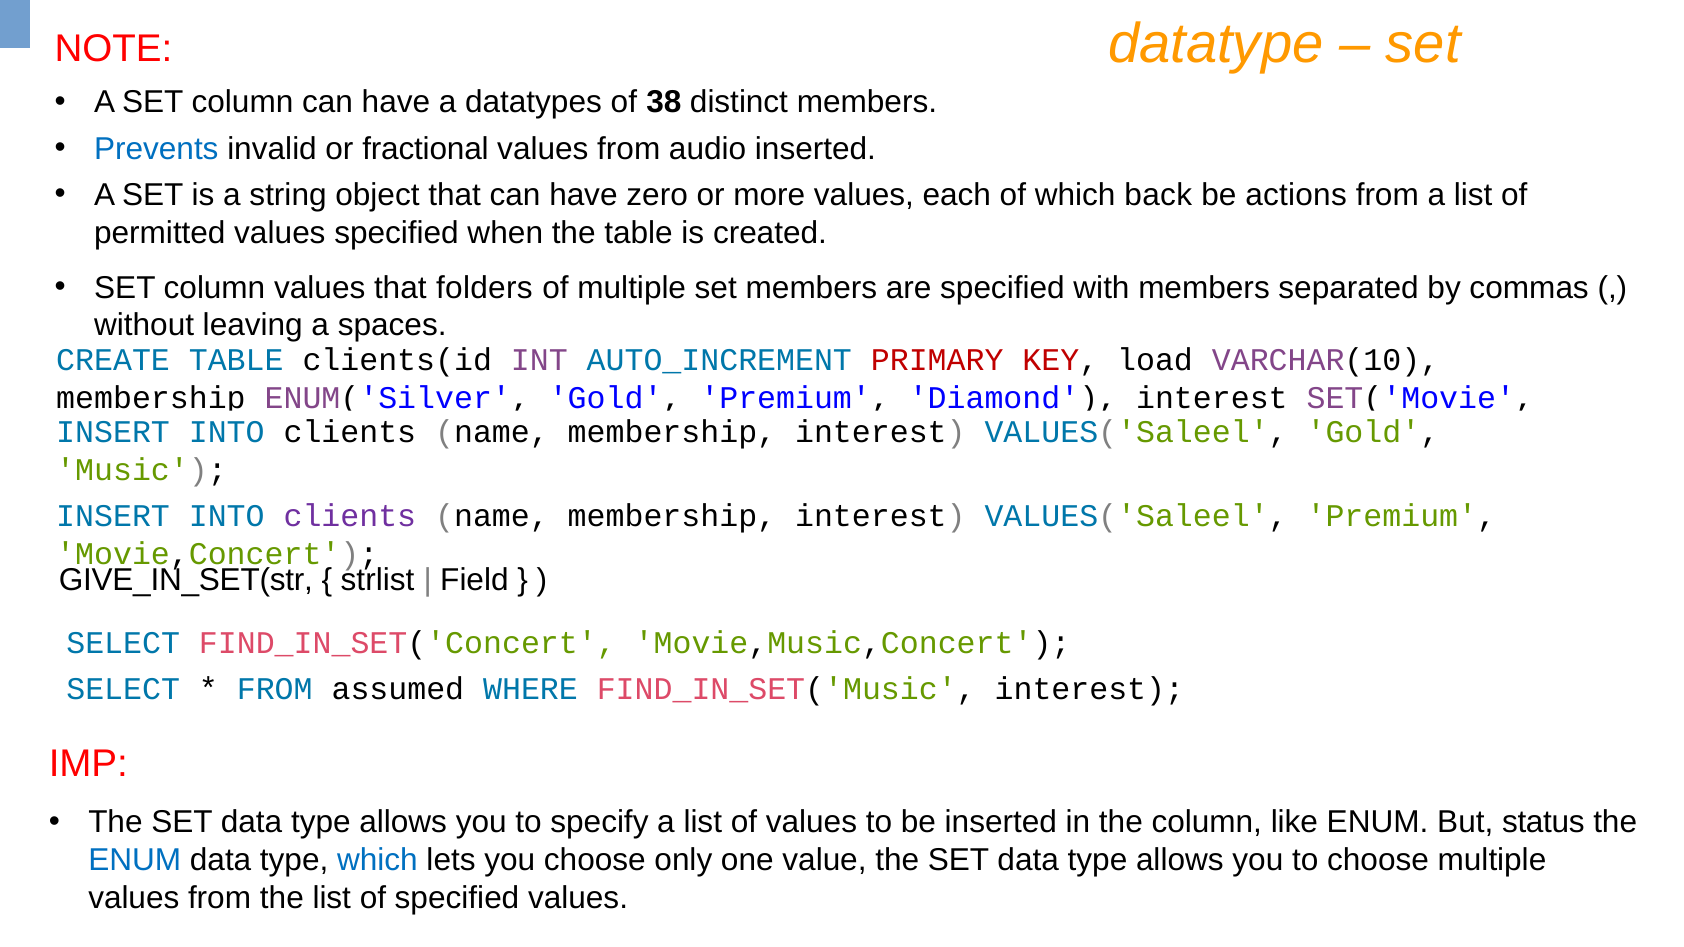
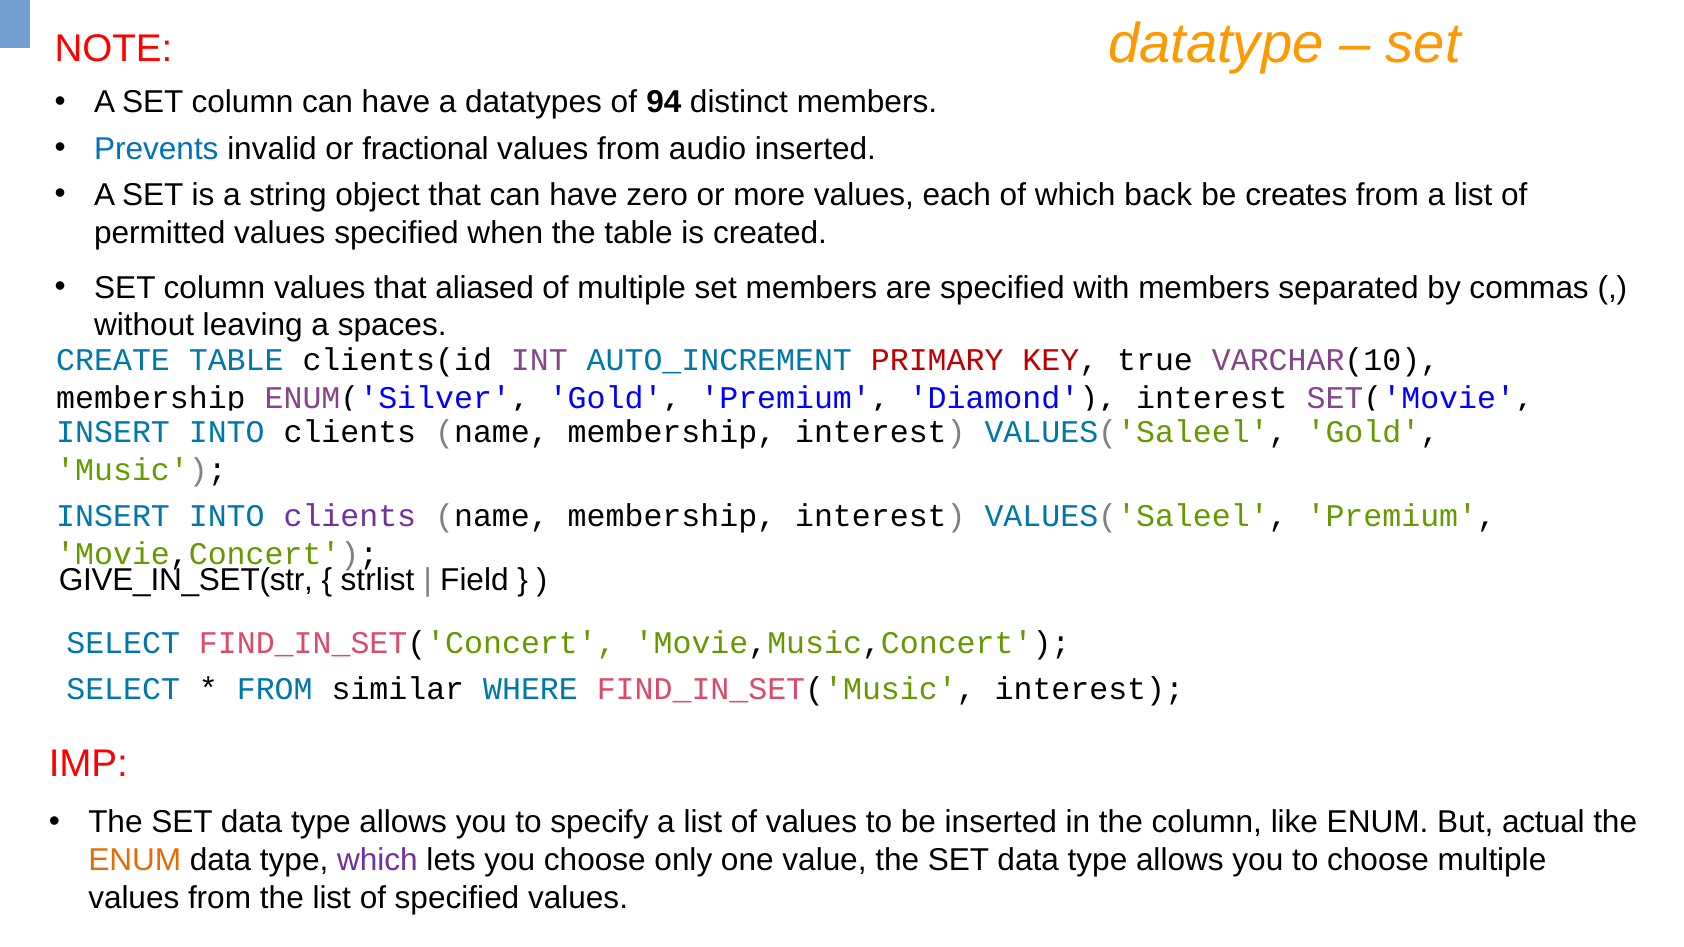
38: 38 -> 94 (664, 103)
actions: actions -> creates (1296, 195)
folders: folders -> aliased (485, 288)
load: load -> true (1155, 360)
assumed: assumed -> similar (398, 689)
status: status -> actual (1543, 823)
ENUM colour: blue -> orange (135, 861)
which colour: blue -> purple (377, 861)
